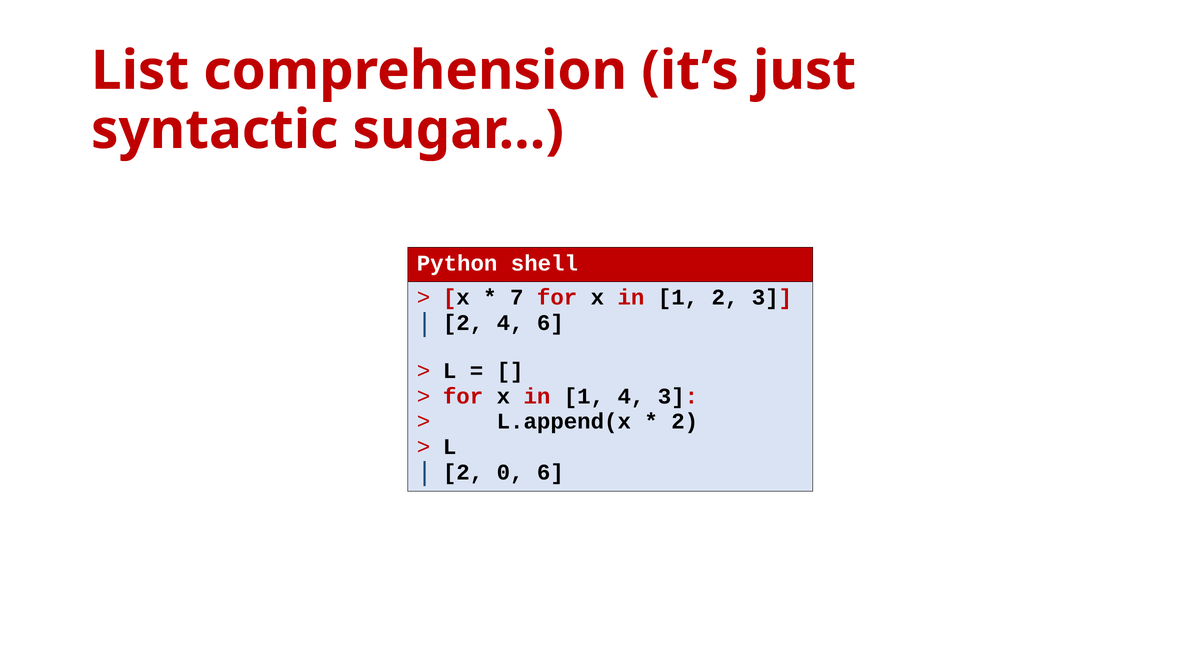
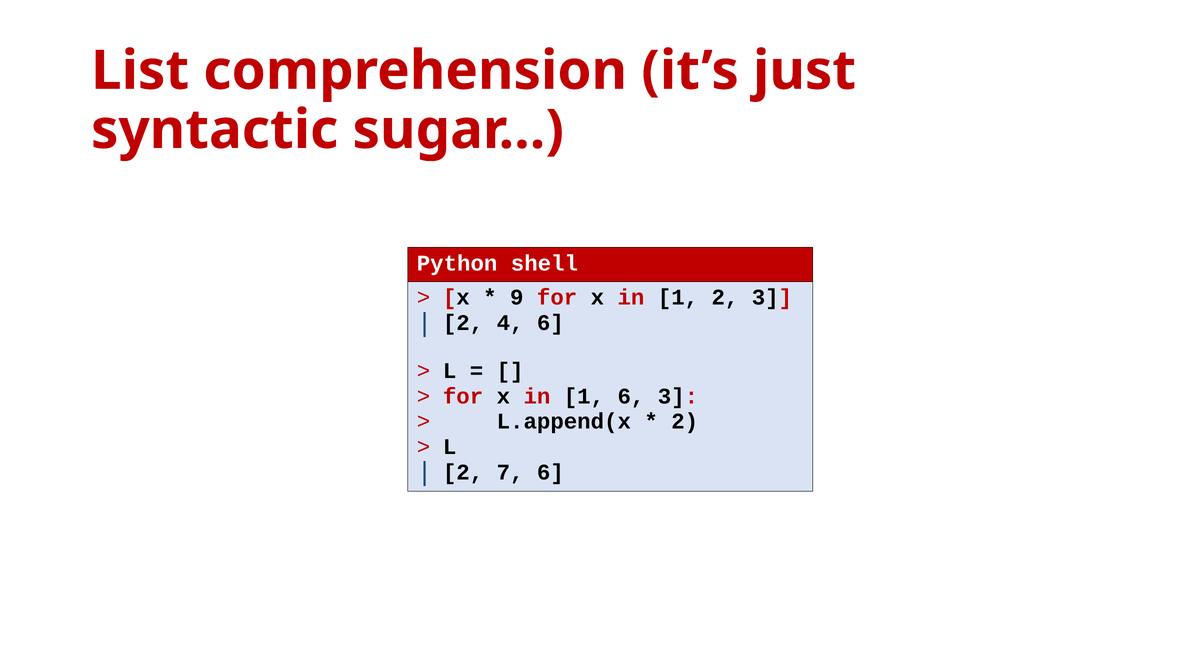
7: 7 -> 9 (517, 297)
1 4: 4 -> 6 (631, 396)
0: 0 -> 7 (510, 472)
